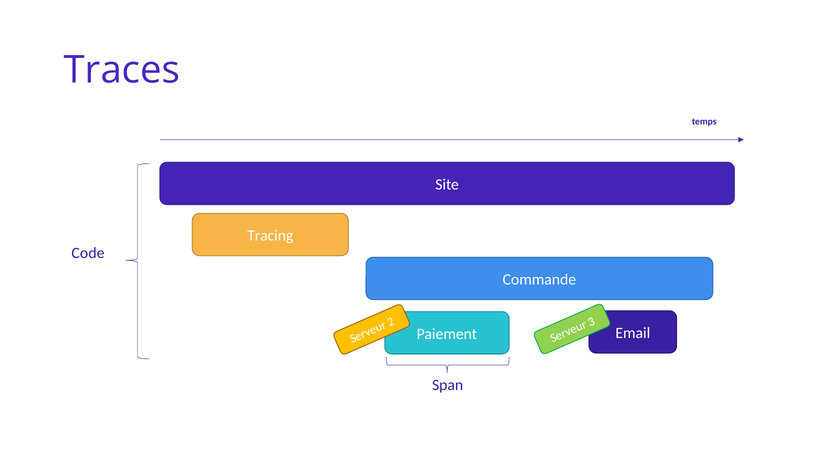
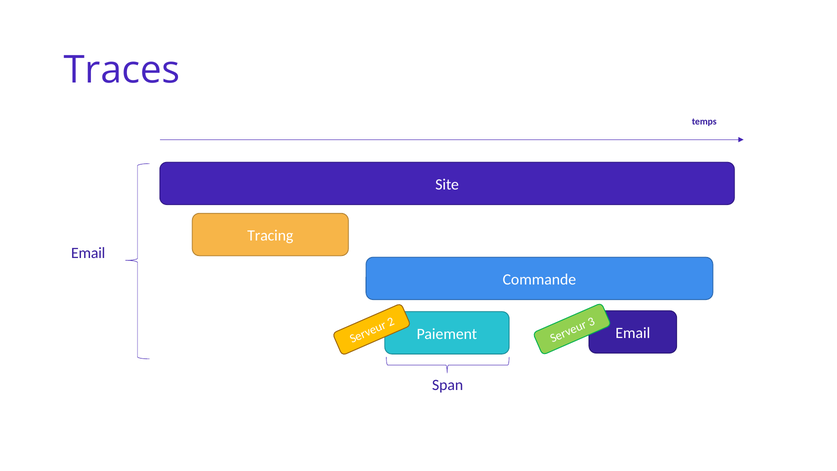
Code: Code -> Email (88, 253)
